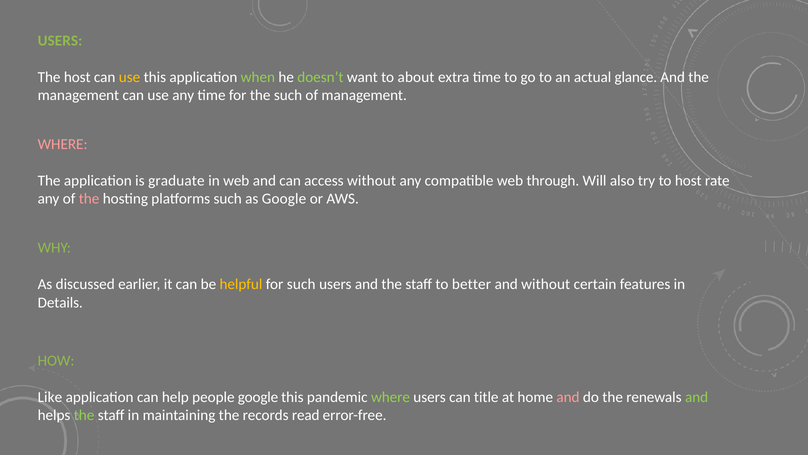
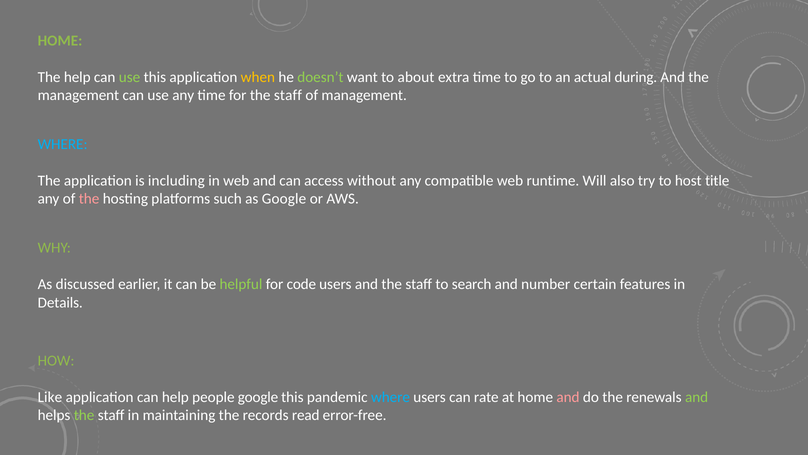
USERS: USERS -> HOME (60, 41)
The host: host -> help (77, 77)
use colour: yellow -> light green (130, 77)
when colour: light green -> yellow (258, 77)
glance: glance -> during (636, 77)
for the such: such -> staff (288, 95)
WHERE colour: pink -> light blue (63, 144)
graduate: graduate -> including (176, 181)
through: through -> runtime (553, 181)
rate: rate -> title (717, 181)
helpful colour: yellow -> light green (241, 284)
for such: such -> code (301, 284)
better: better -> search (472, 284)
and without: without -> number (546, 284)
where colour: light green -> light blue (391, 397)
title: title -> rate (486, 397)
